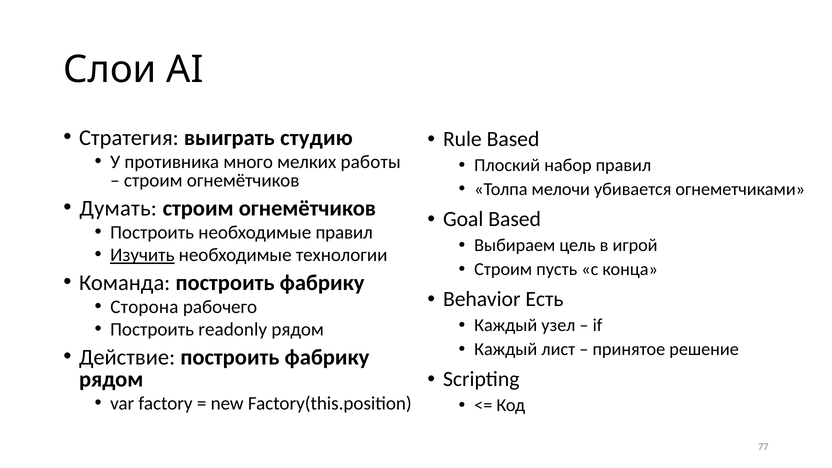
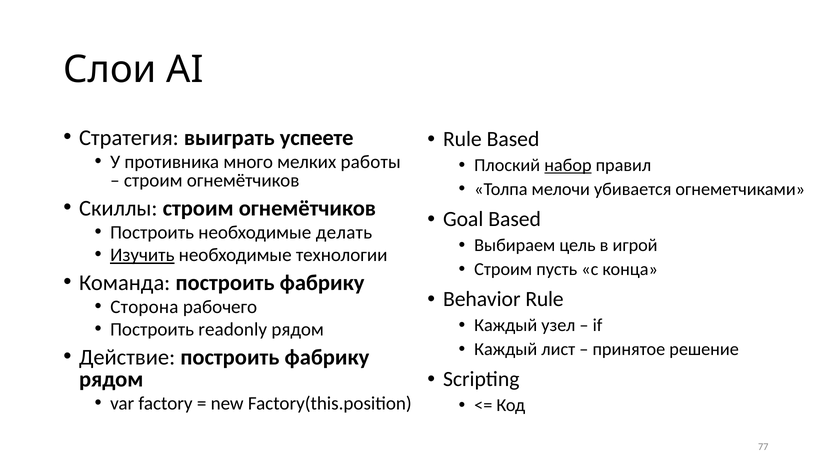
студию: студию -> успеете (317, 138)
набор underline: none -> present (568, 165)
Думать: Думать -> Скиллы (118, 208)
необходимые правил: правил -> делать (344, 233)
Behavior Есть: Есть -> Rule (545, 299)
